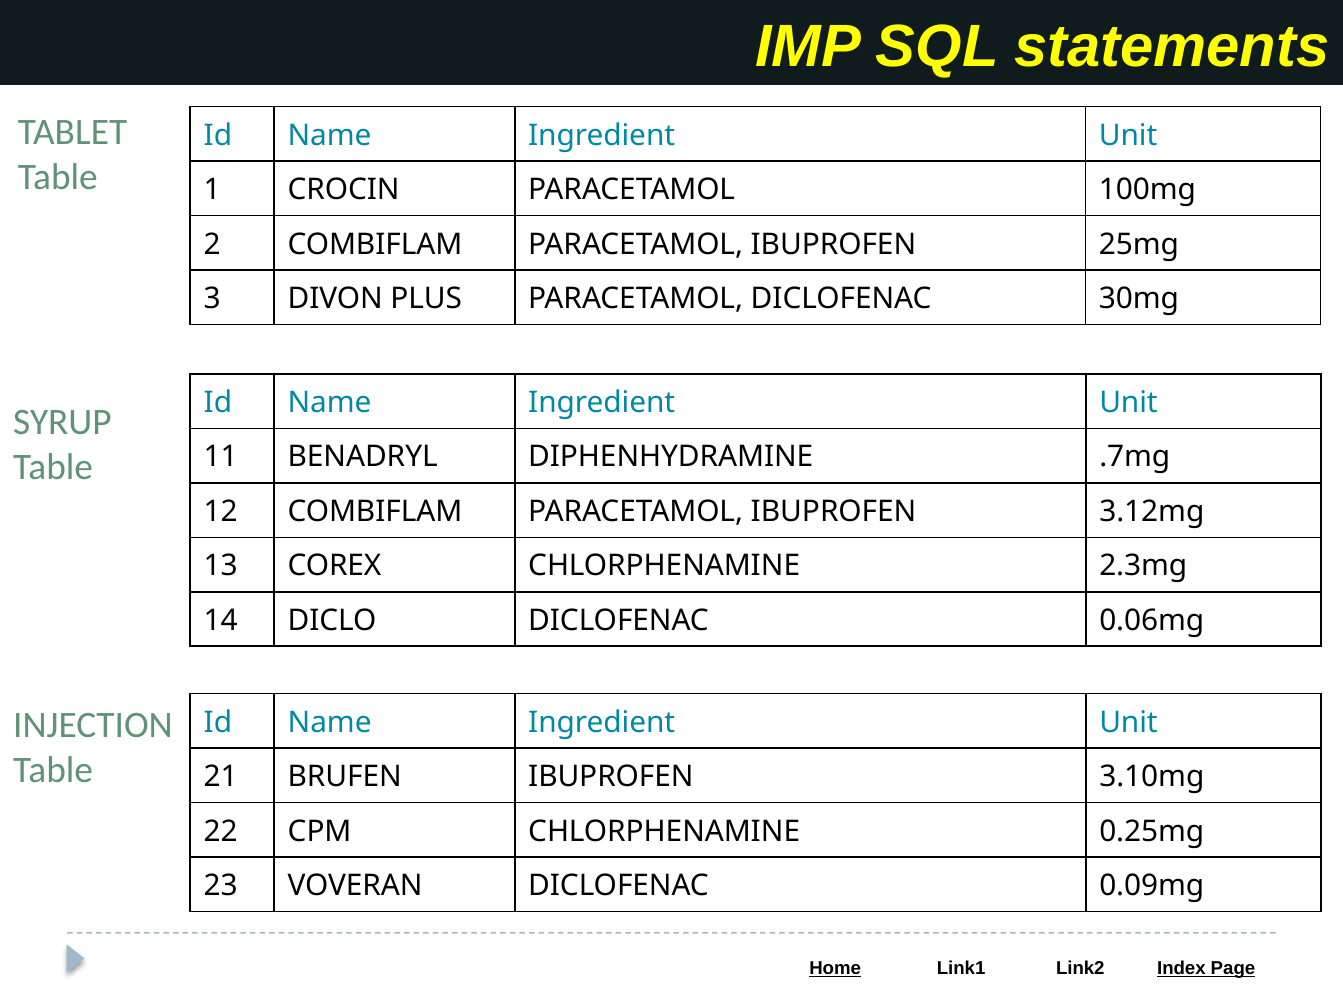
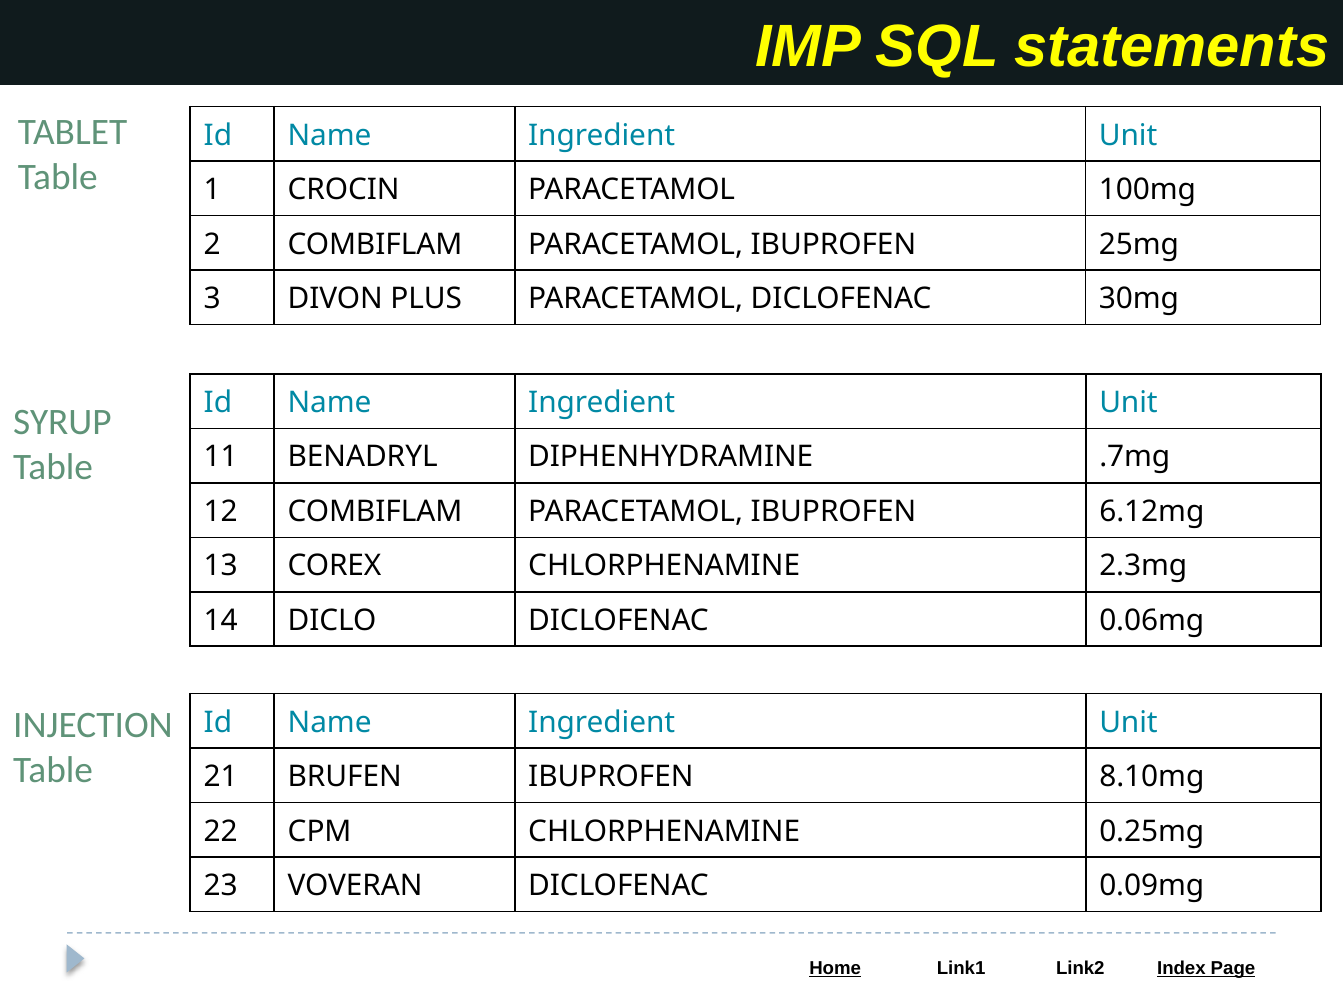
3.12mg: 3.12mg -> 6.12mg (1152, 512)
3.10mg: 3.10mg -> 8.10mg (1152, 777)
